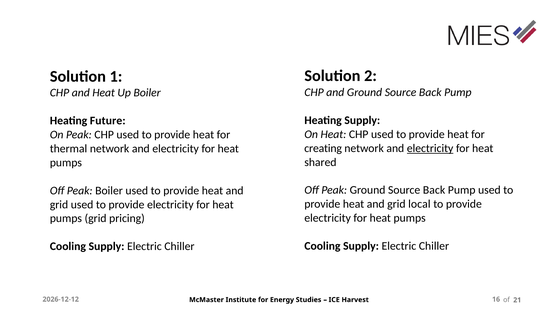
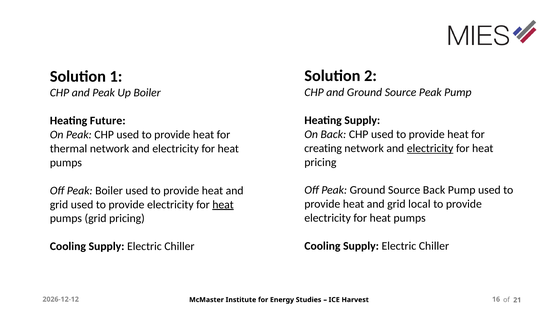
and Ground Source Back: Back -> Peak (430, 92)
and Heat: Heat -> Peak (104, 93)
On Heat: Heat -> Back (333, 134)
shared: shared -> pricing (320, 162)
heat underline: none -> present (223, 204)
